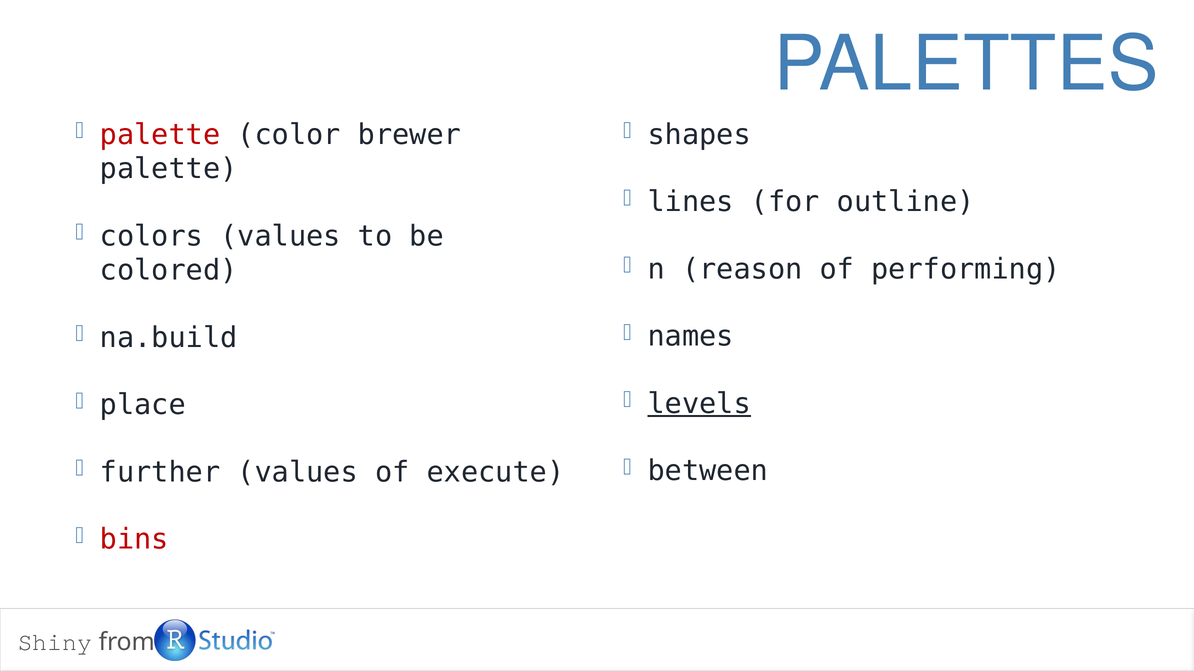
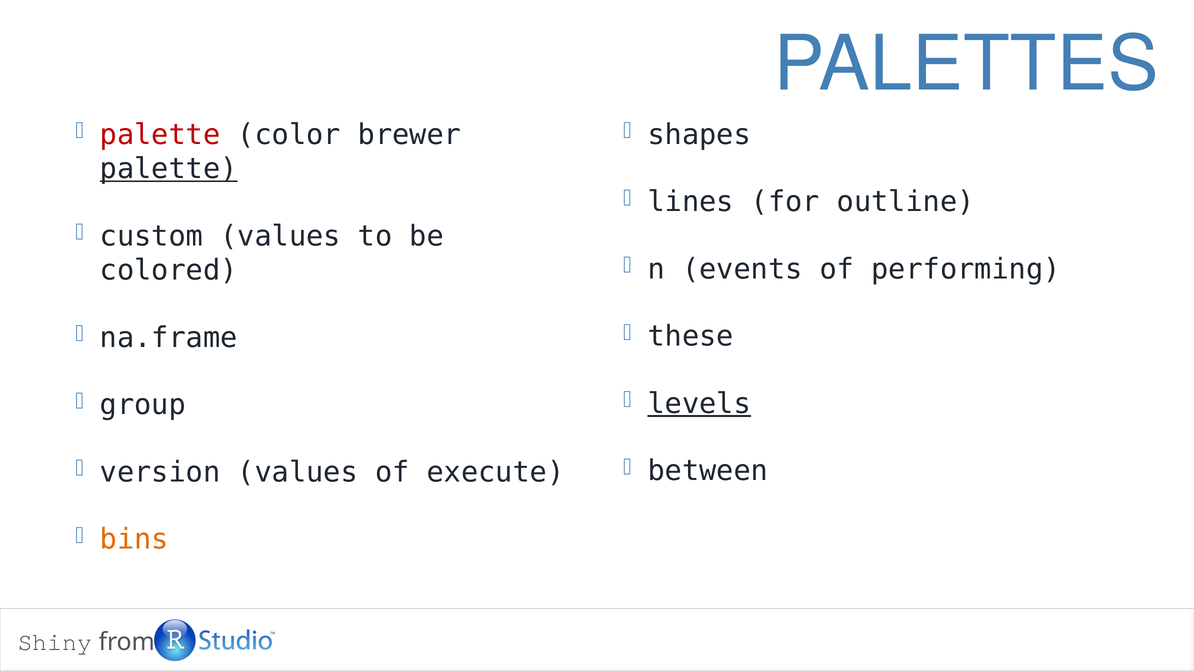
palette underline: none -> present (169, 169)
colors: colors -> custom (151, 236)
reason: reason -> events (742, 269)
names: names -> these (691, 337)
na.build: na.build -> na.frame (169, 338)
place: place -> group (143, 405)
further: further -> version (160, 473)
bins colour: red -> orange (134, 540)
